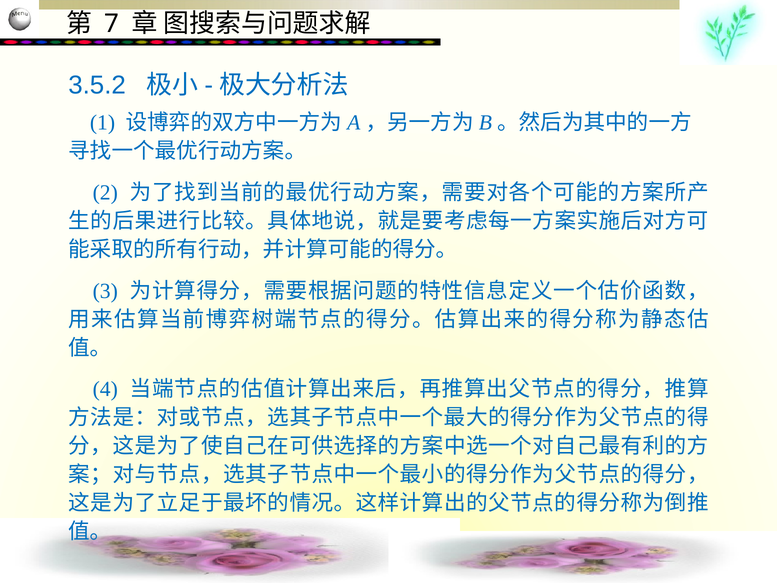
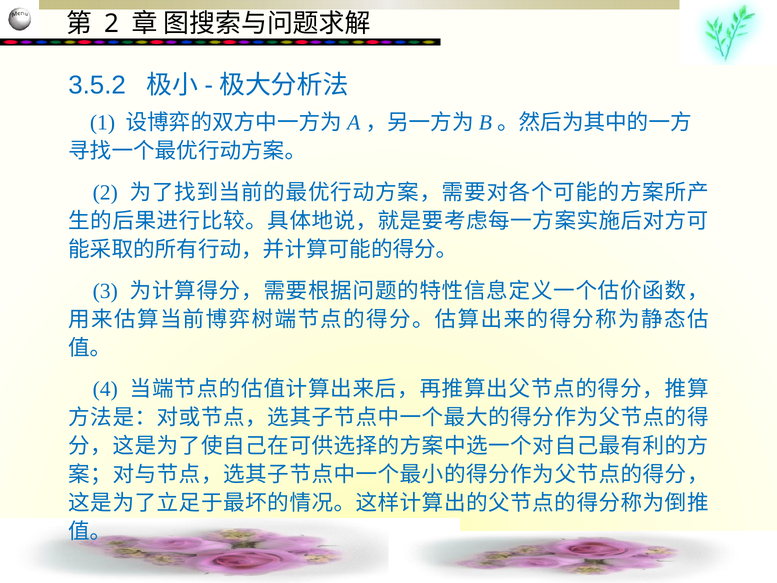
7: 7 -> 2 (112, 24)
